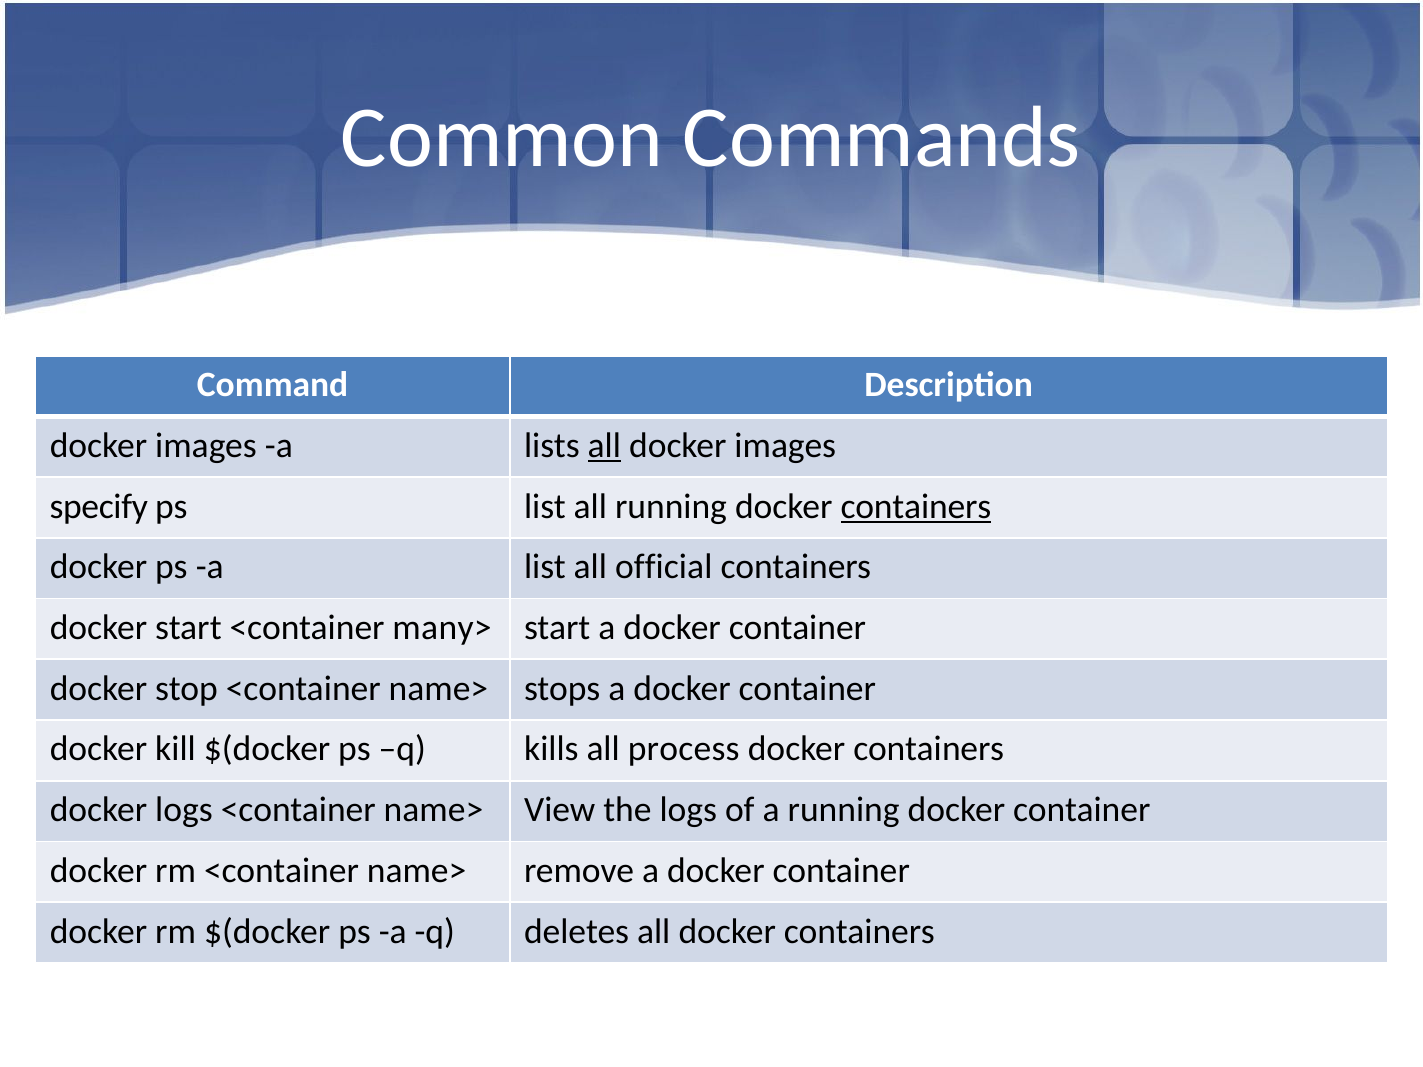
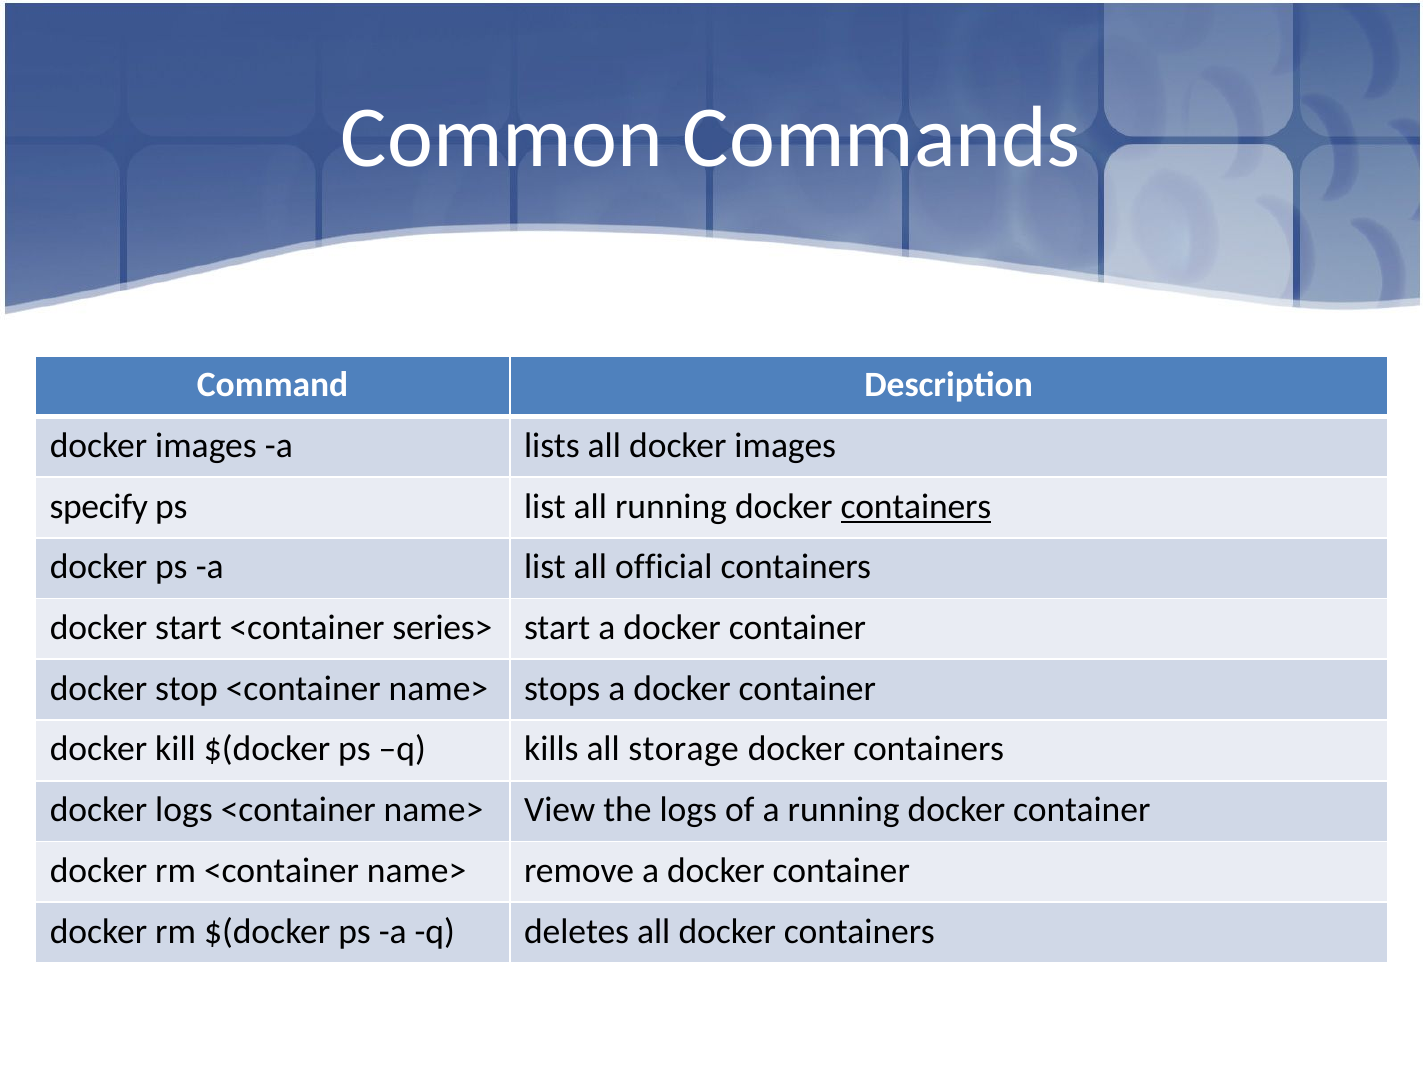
all underline: present -> none (604, 446)
many>: many> -> series> (442, 628)
process: process -> storage (684, 749)
